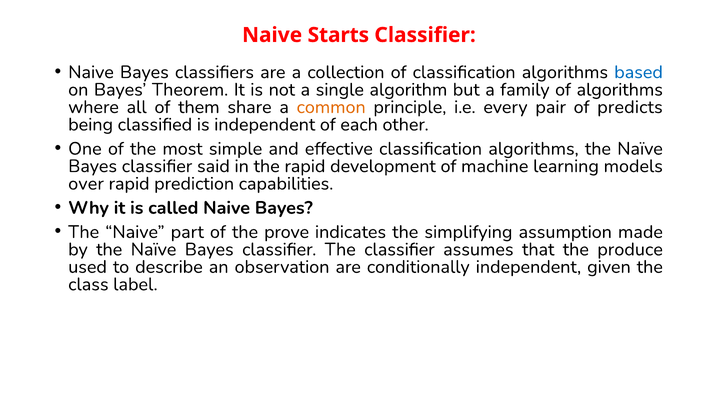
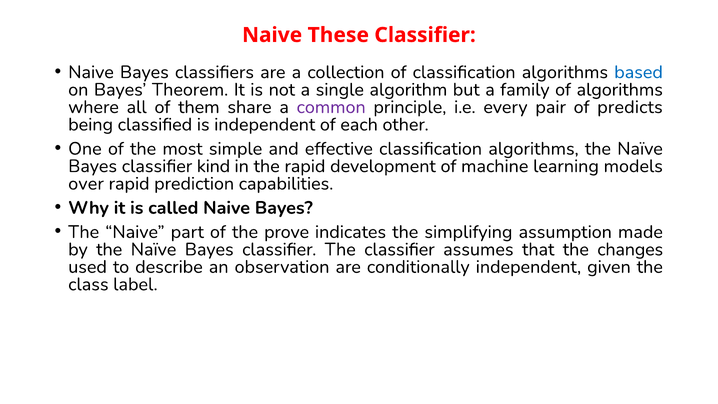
Starts: Starts -> These (338, 35)
common colour: orange -> purple (331, 107)
said: said -> kind (213, 166)
produce: produce -> changes (630, 249)
